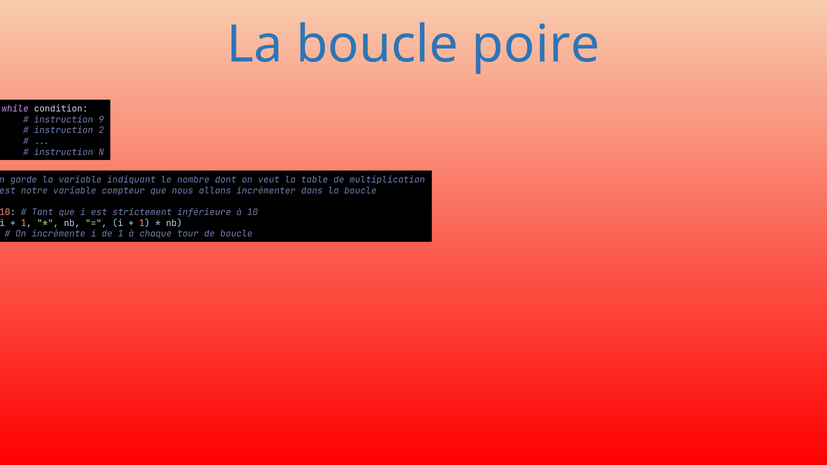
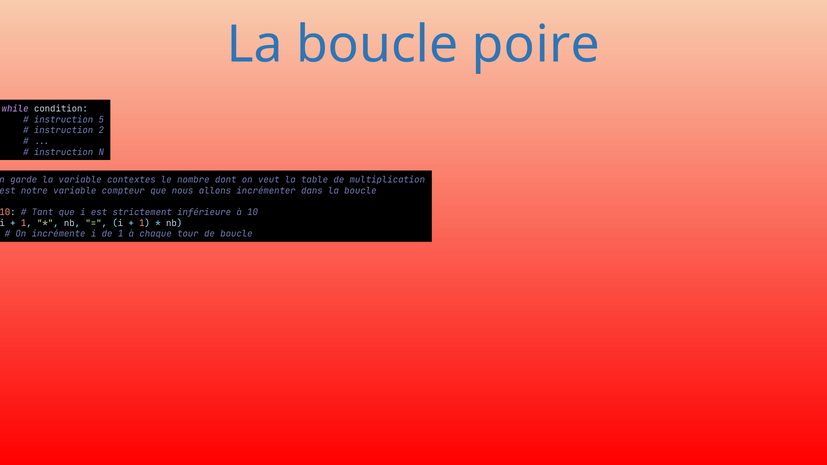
9: 9 -> 5 (101, 120)
indiquant: indiquant -> contextes (131, 180)
